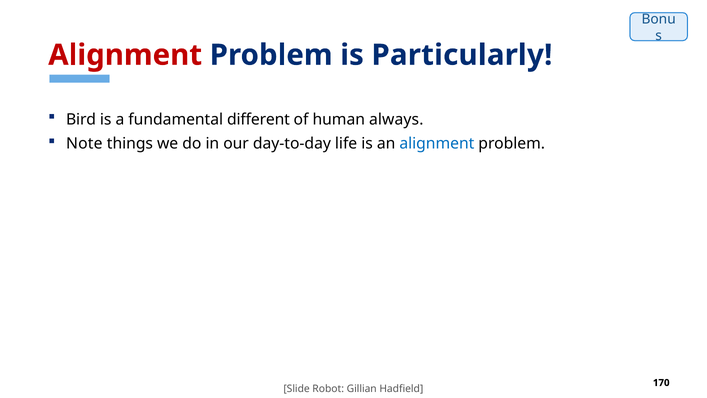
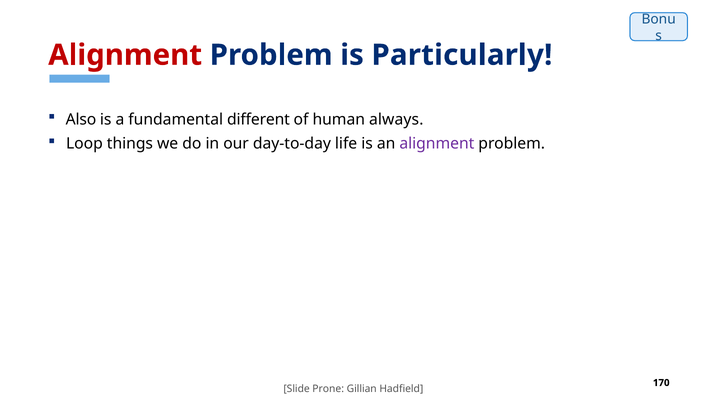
Bird: Bird -> Also (81, 119)
Note: Note -> Loop (84, 144)
alignment colour: blue -> purple (437, 144)
Robot: Robot -> Prone (328, 389)
